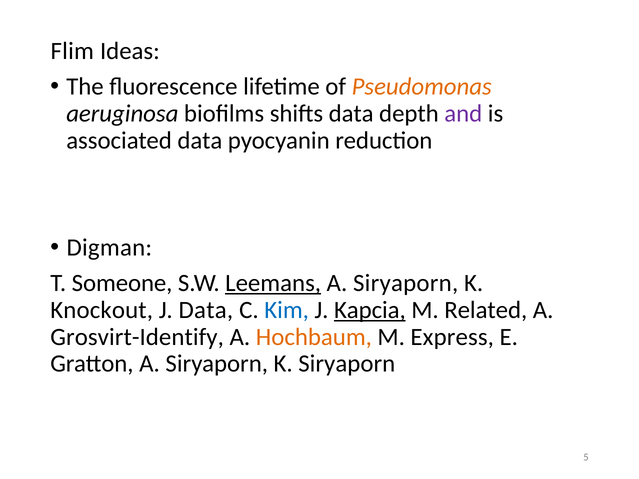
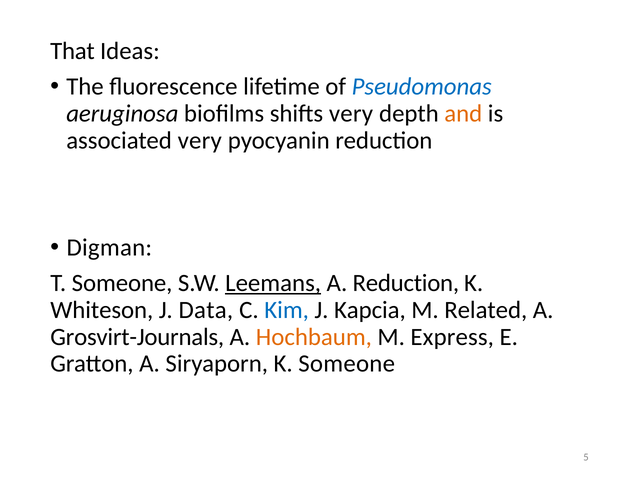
Flim: Flim -> That (72, 51)
Pseudomonas colour: orange -> blue (422, 87)
shifts data: data -> very (351, 114)
and colour: purple -> orange (463, 114)
associated data: data -> very (200, 140)
Siryaporn: Siryaporn -> Reduction (406, 283)
Knockout: Knockout -> Whiteson (102, 310)
Kapcia underline: present -> none (370, 310)
Grosvirt-Identify: Grosvirt-Identify -> Grosvirt-Journals (137, 337)
K Siryaporn: Siryaporn -> Someone (347, 364)
